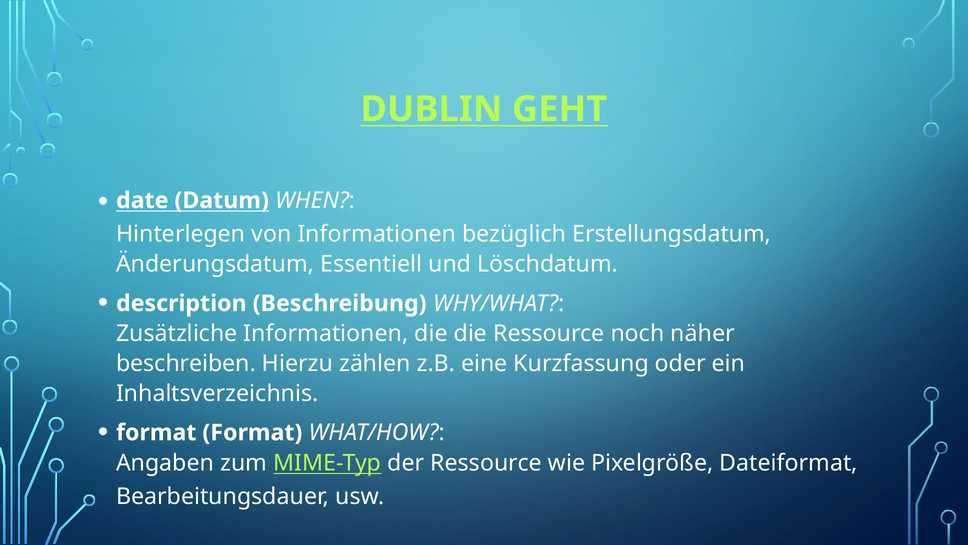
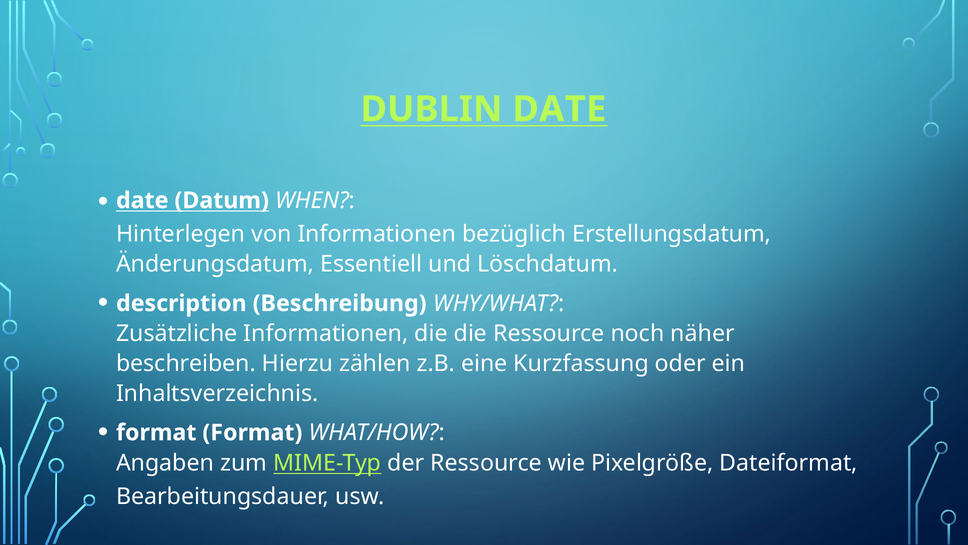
DUBLIN GEHT: GEHT -> DATE (559, 109)
